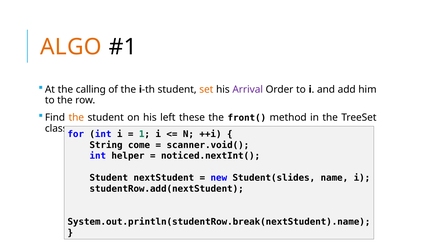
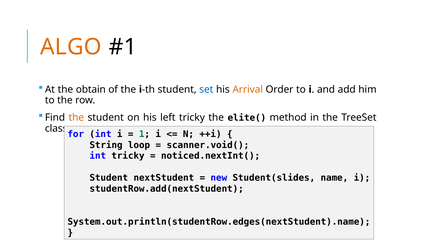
calling: calling -> obtain (91, 89)
set colour: orange -> blue (206, 89)
Arrival colour: purple -> orange (248, 89)
left these: these -> tricky (192, 117)
front(: front( -> elite( (247, 117)
come: come -> loop (139, 145)
int helper: helper -> tricky (128, 156)
System.out.println(studentRow.break(nextStudent).name: System.out.println(studentRow.break(nextStudent).name -> System.out.println(studentRow.edges(nextStudent).name (219, 221)
